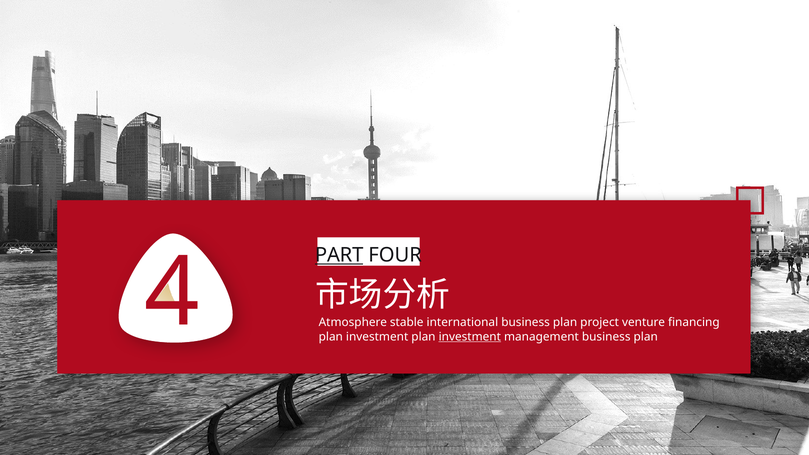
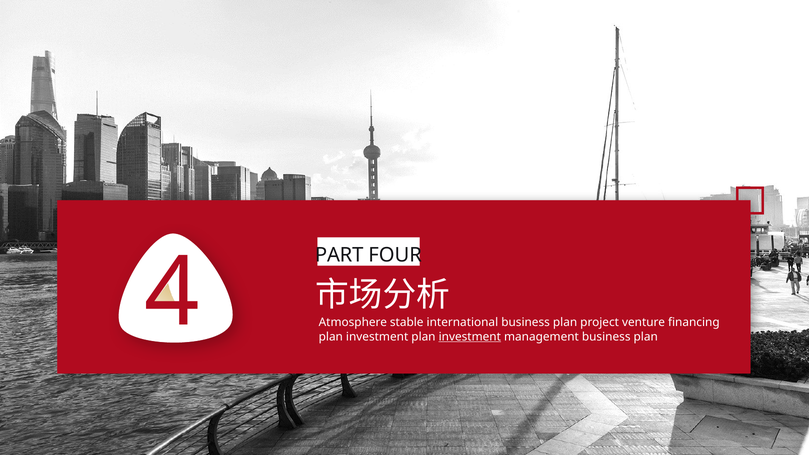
PART underline: present -> none (339, 255)
